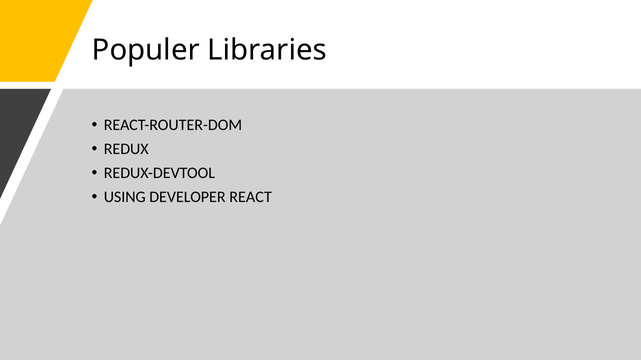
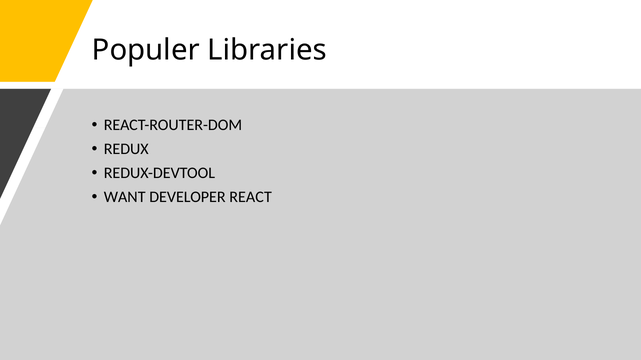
USING: USING -> WANT (125, 197)
